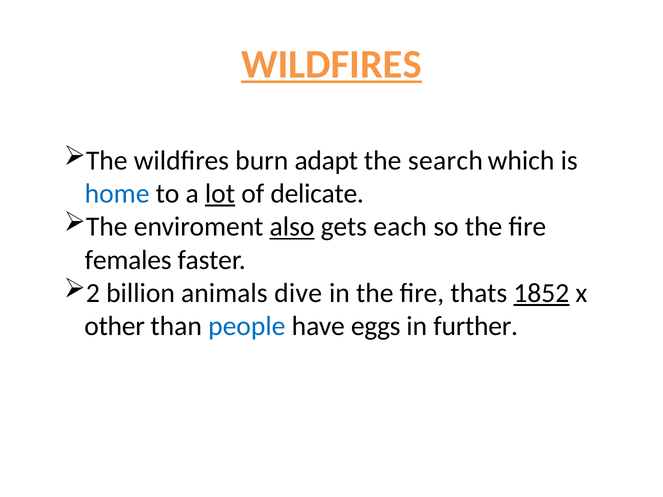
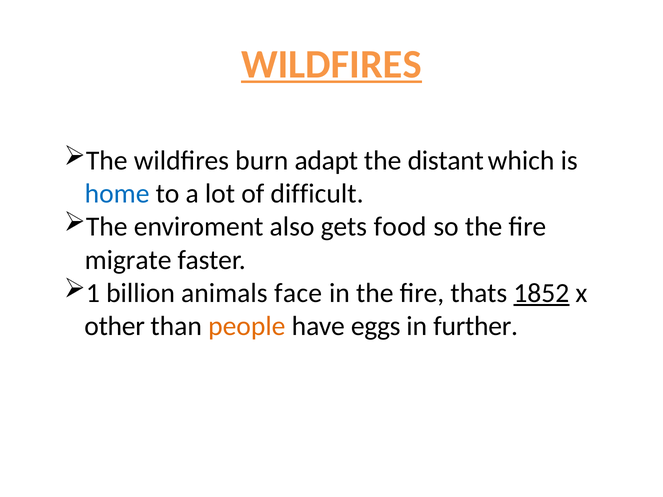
search: search -> distant (446, 161)
lot underline: present -> none (220, 194)
delicate: delicate -> difficult (317, 194)
also underline: present -> none (292, 227)
each: each -> food (400, 227)
females: females -> migrate (128, 260)
2: 2 -> 1 (93, 293)
dive: dive -> face (298, 293)
people colour: blue -> orange (247, 326)
